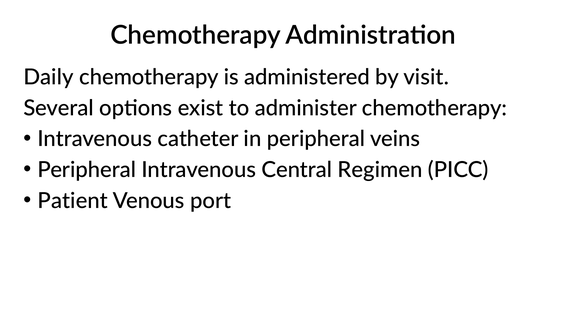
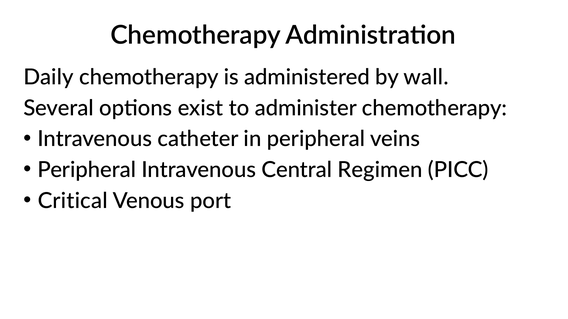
visit: visit -> wall (426, 77)
Patient: Patient -> Critical (73, 201)
